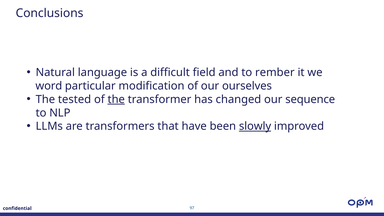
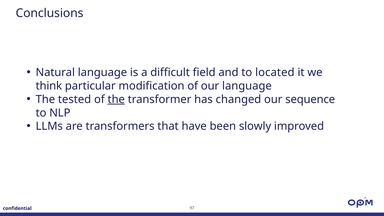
rember: rember -> located (275, 72)
word: word -> think (49, 86)
our ourselves: ourselves -> language (247, 86)
slowly underline: present -> none (255, 126)
